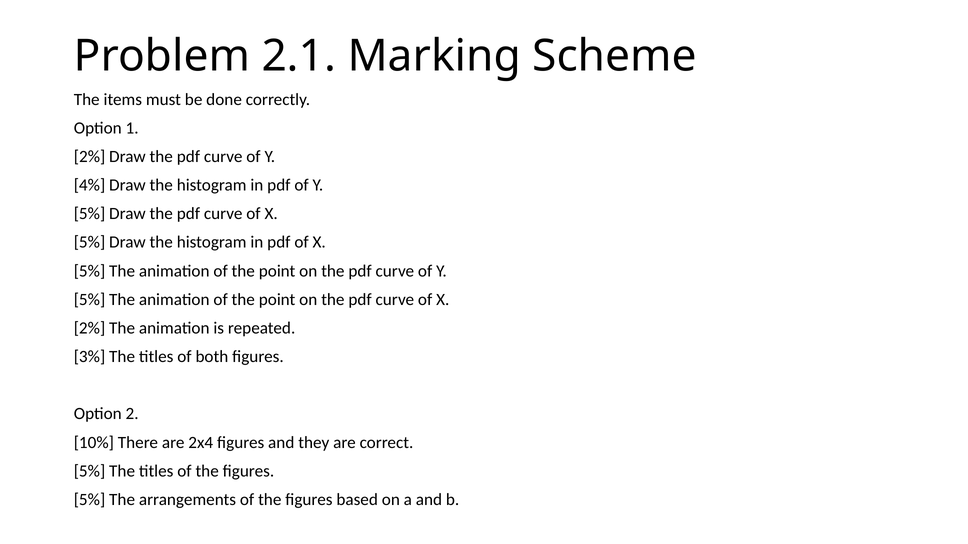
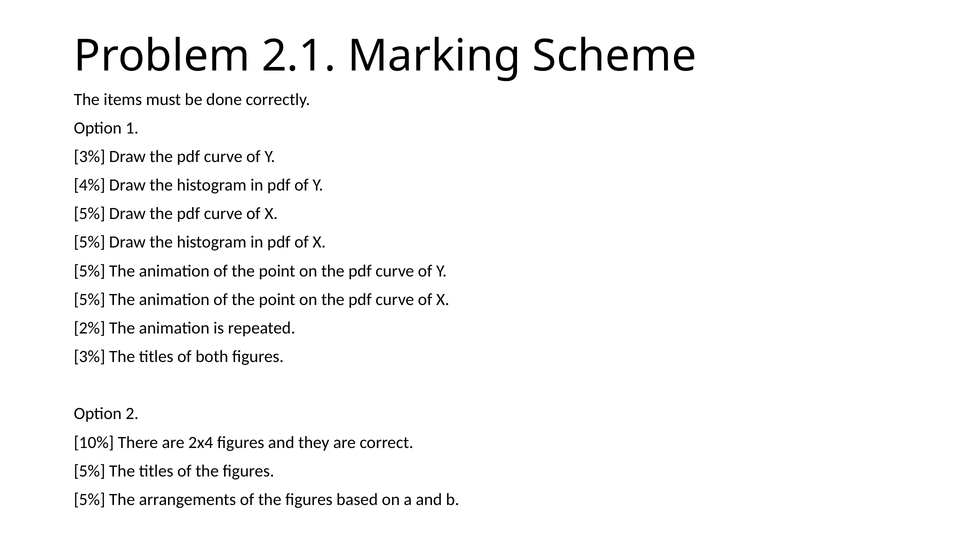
2%: 2% -> 3% (90, 157)
